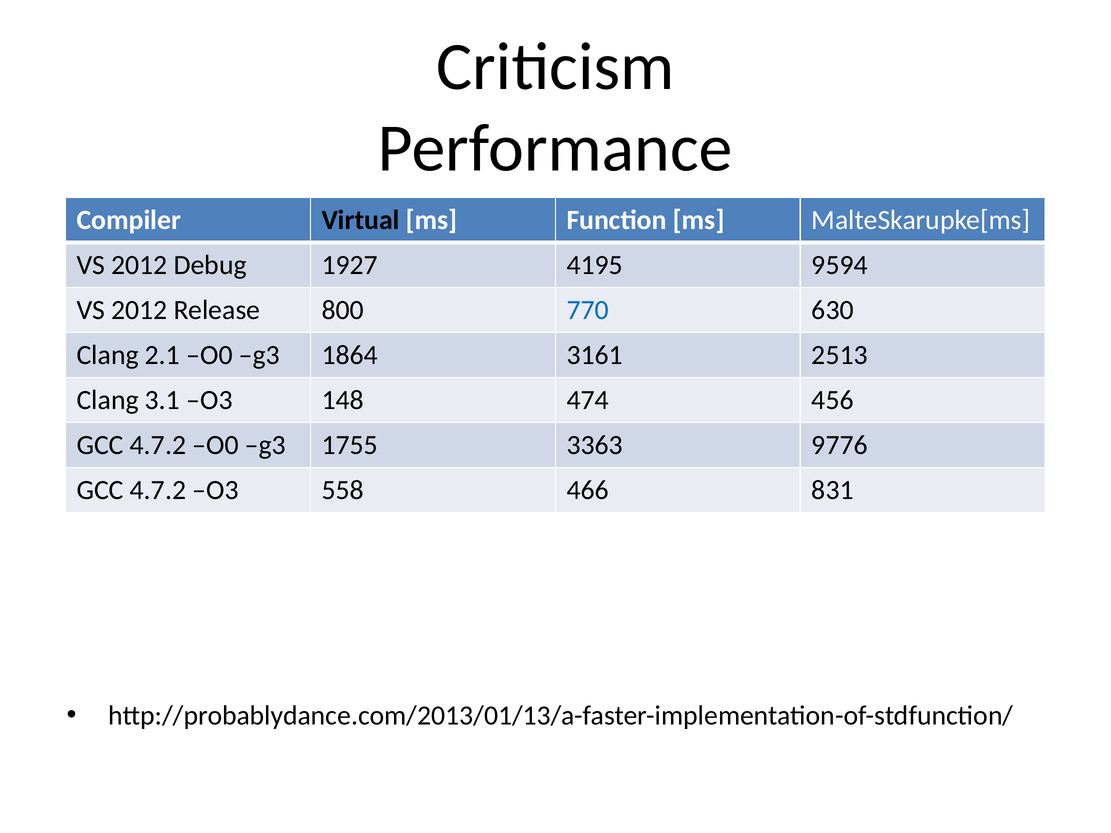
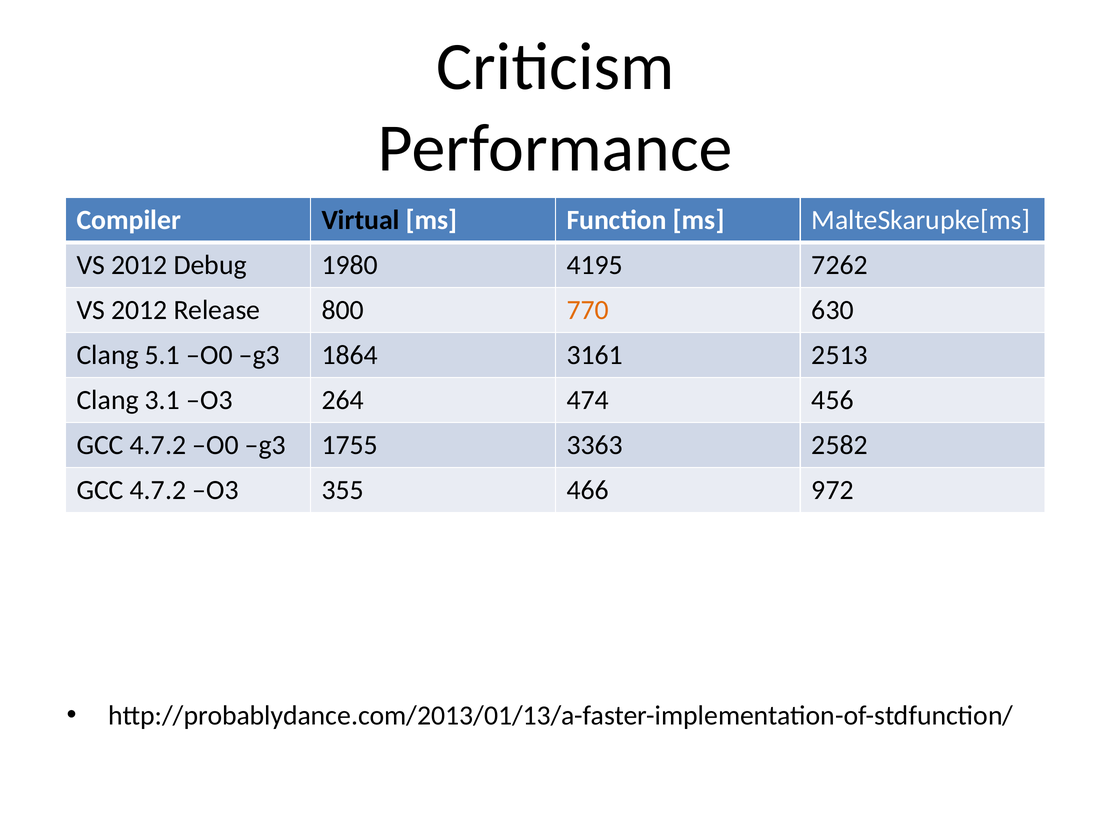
1927: 1927 -> 1980 (350, 265)
9594: 9594 -> 7262 (840, 265)
770 colour: blue -> orange (588, 310)
2.1: 2.1 -> 5.1 (162, 355)
148: 148 -> 264 (343, 400)
9776: 9776 -> 2582 (840, 445)
558: 558 -> 355 (343, 490)
831: 831 -> 972 (833, 490)
